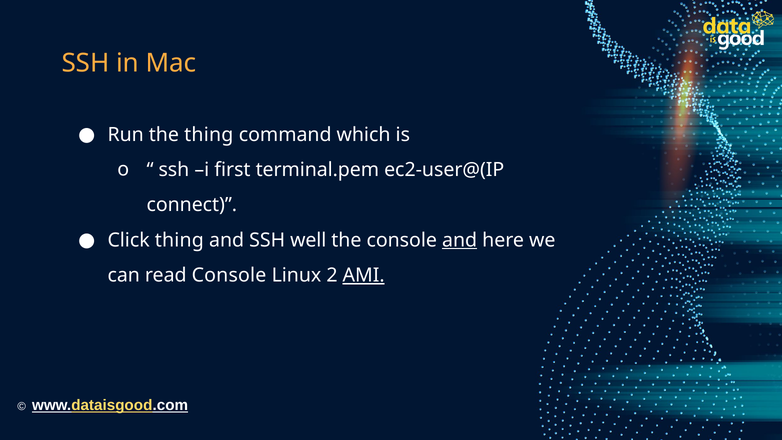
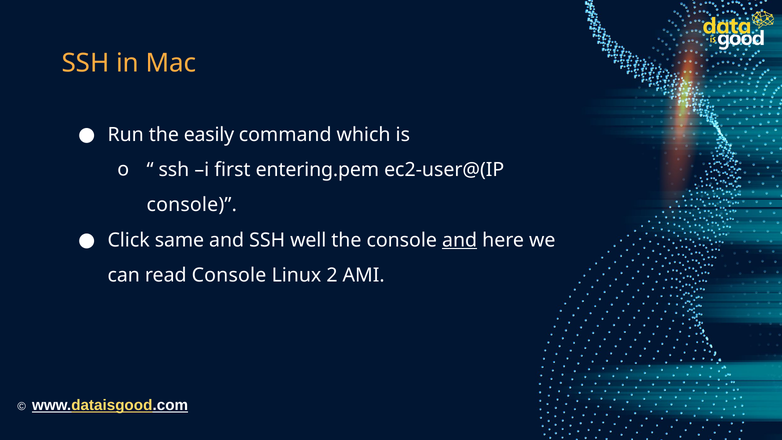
the thing: thing -> easily (209, 135)
terminal.pem: terminal.pem -> entering.pem (317, 170)
connect: connect -> console (192, 205)
Click thing: thing -> same (179, 240)
AMI underline: present -> none (364, 275)
